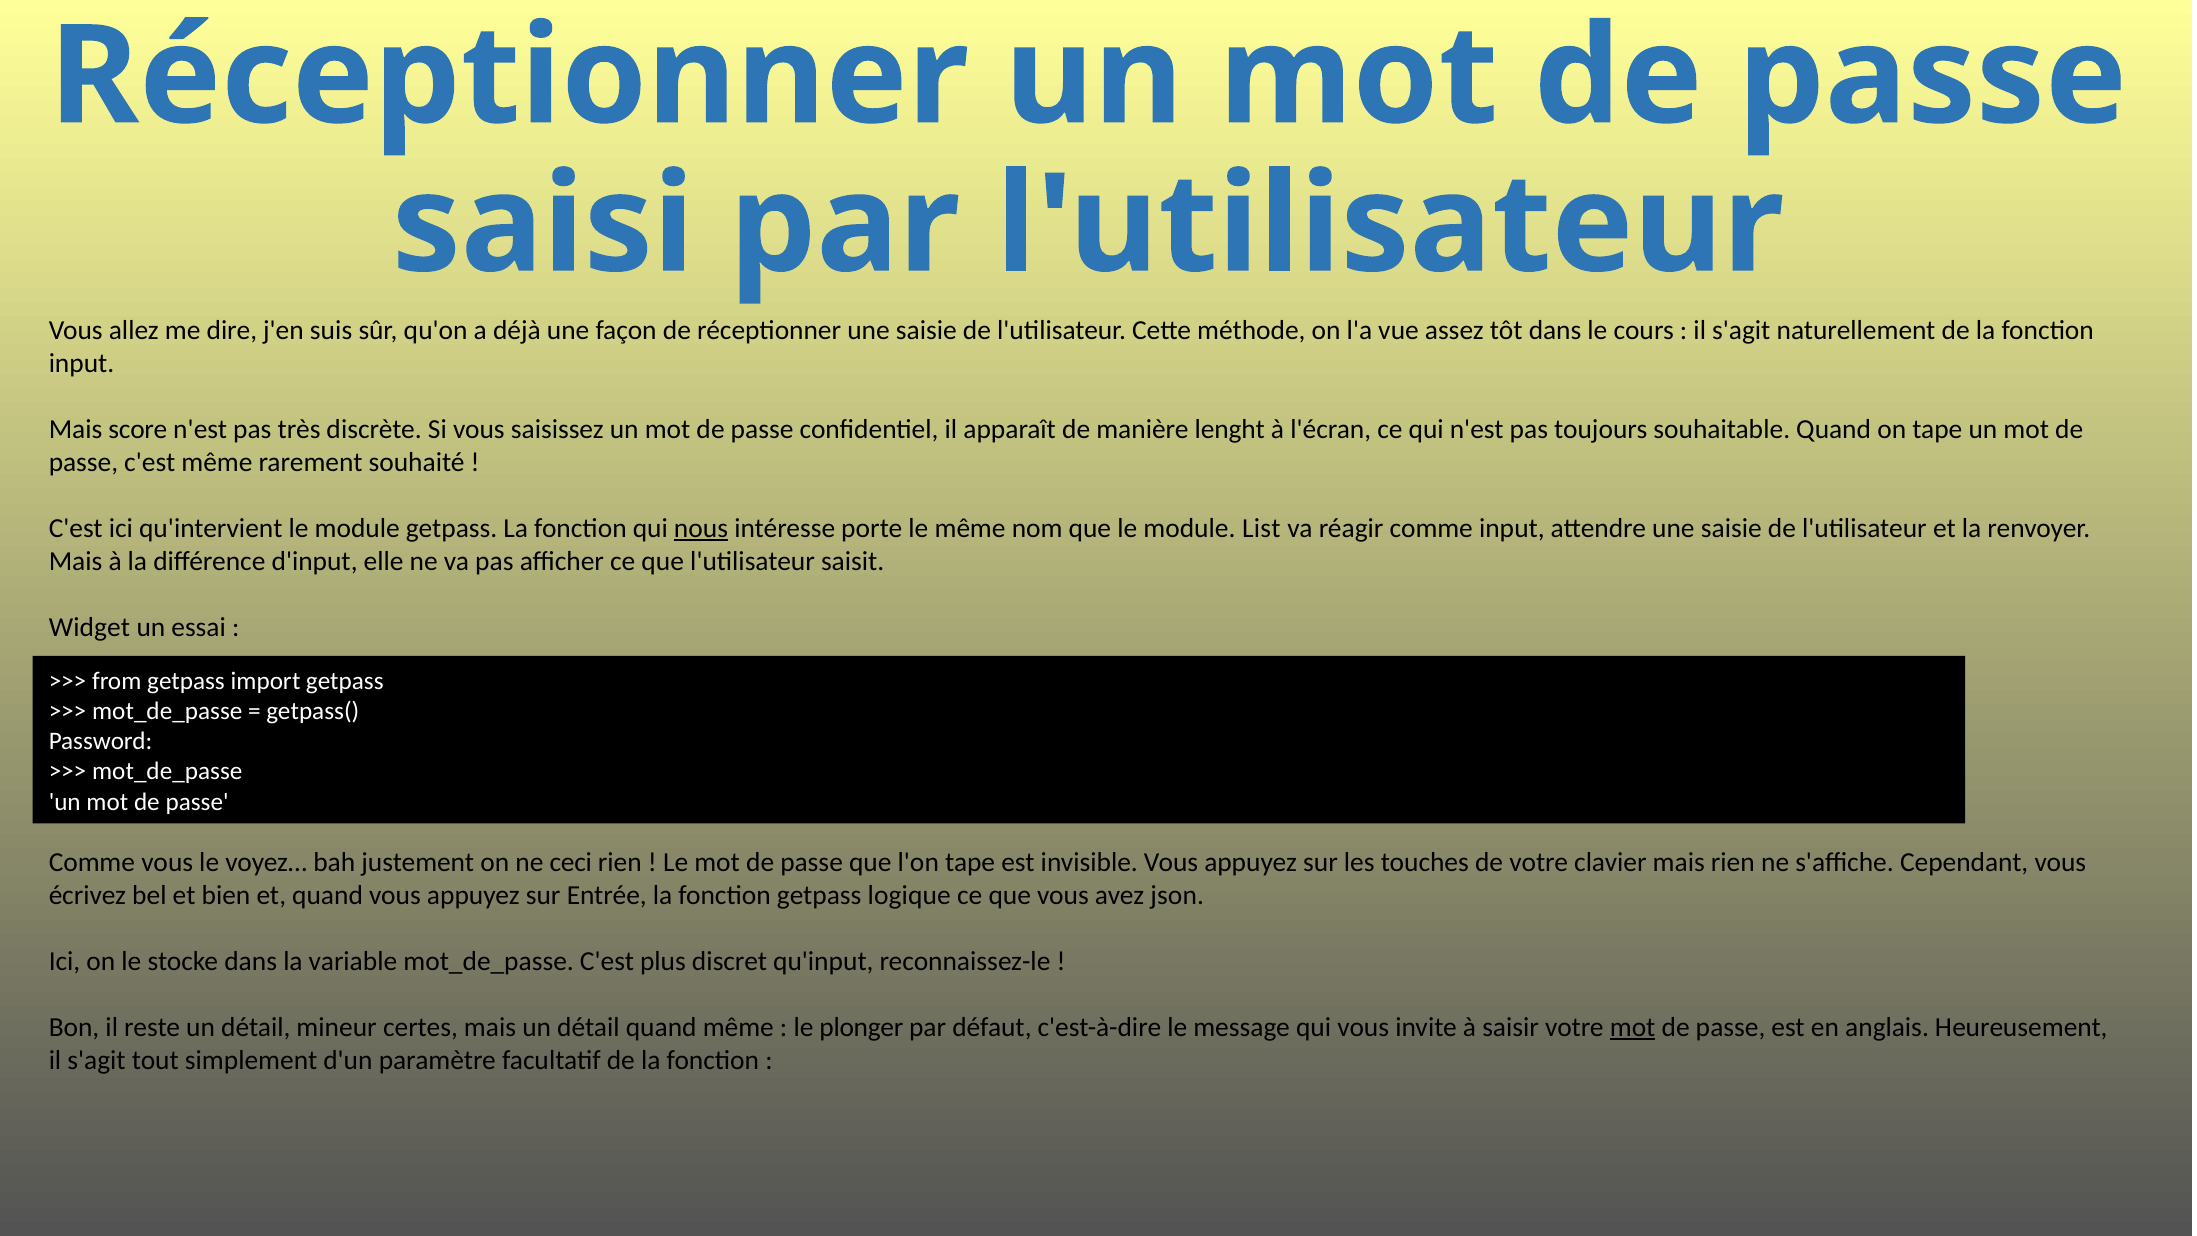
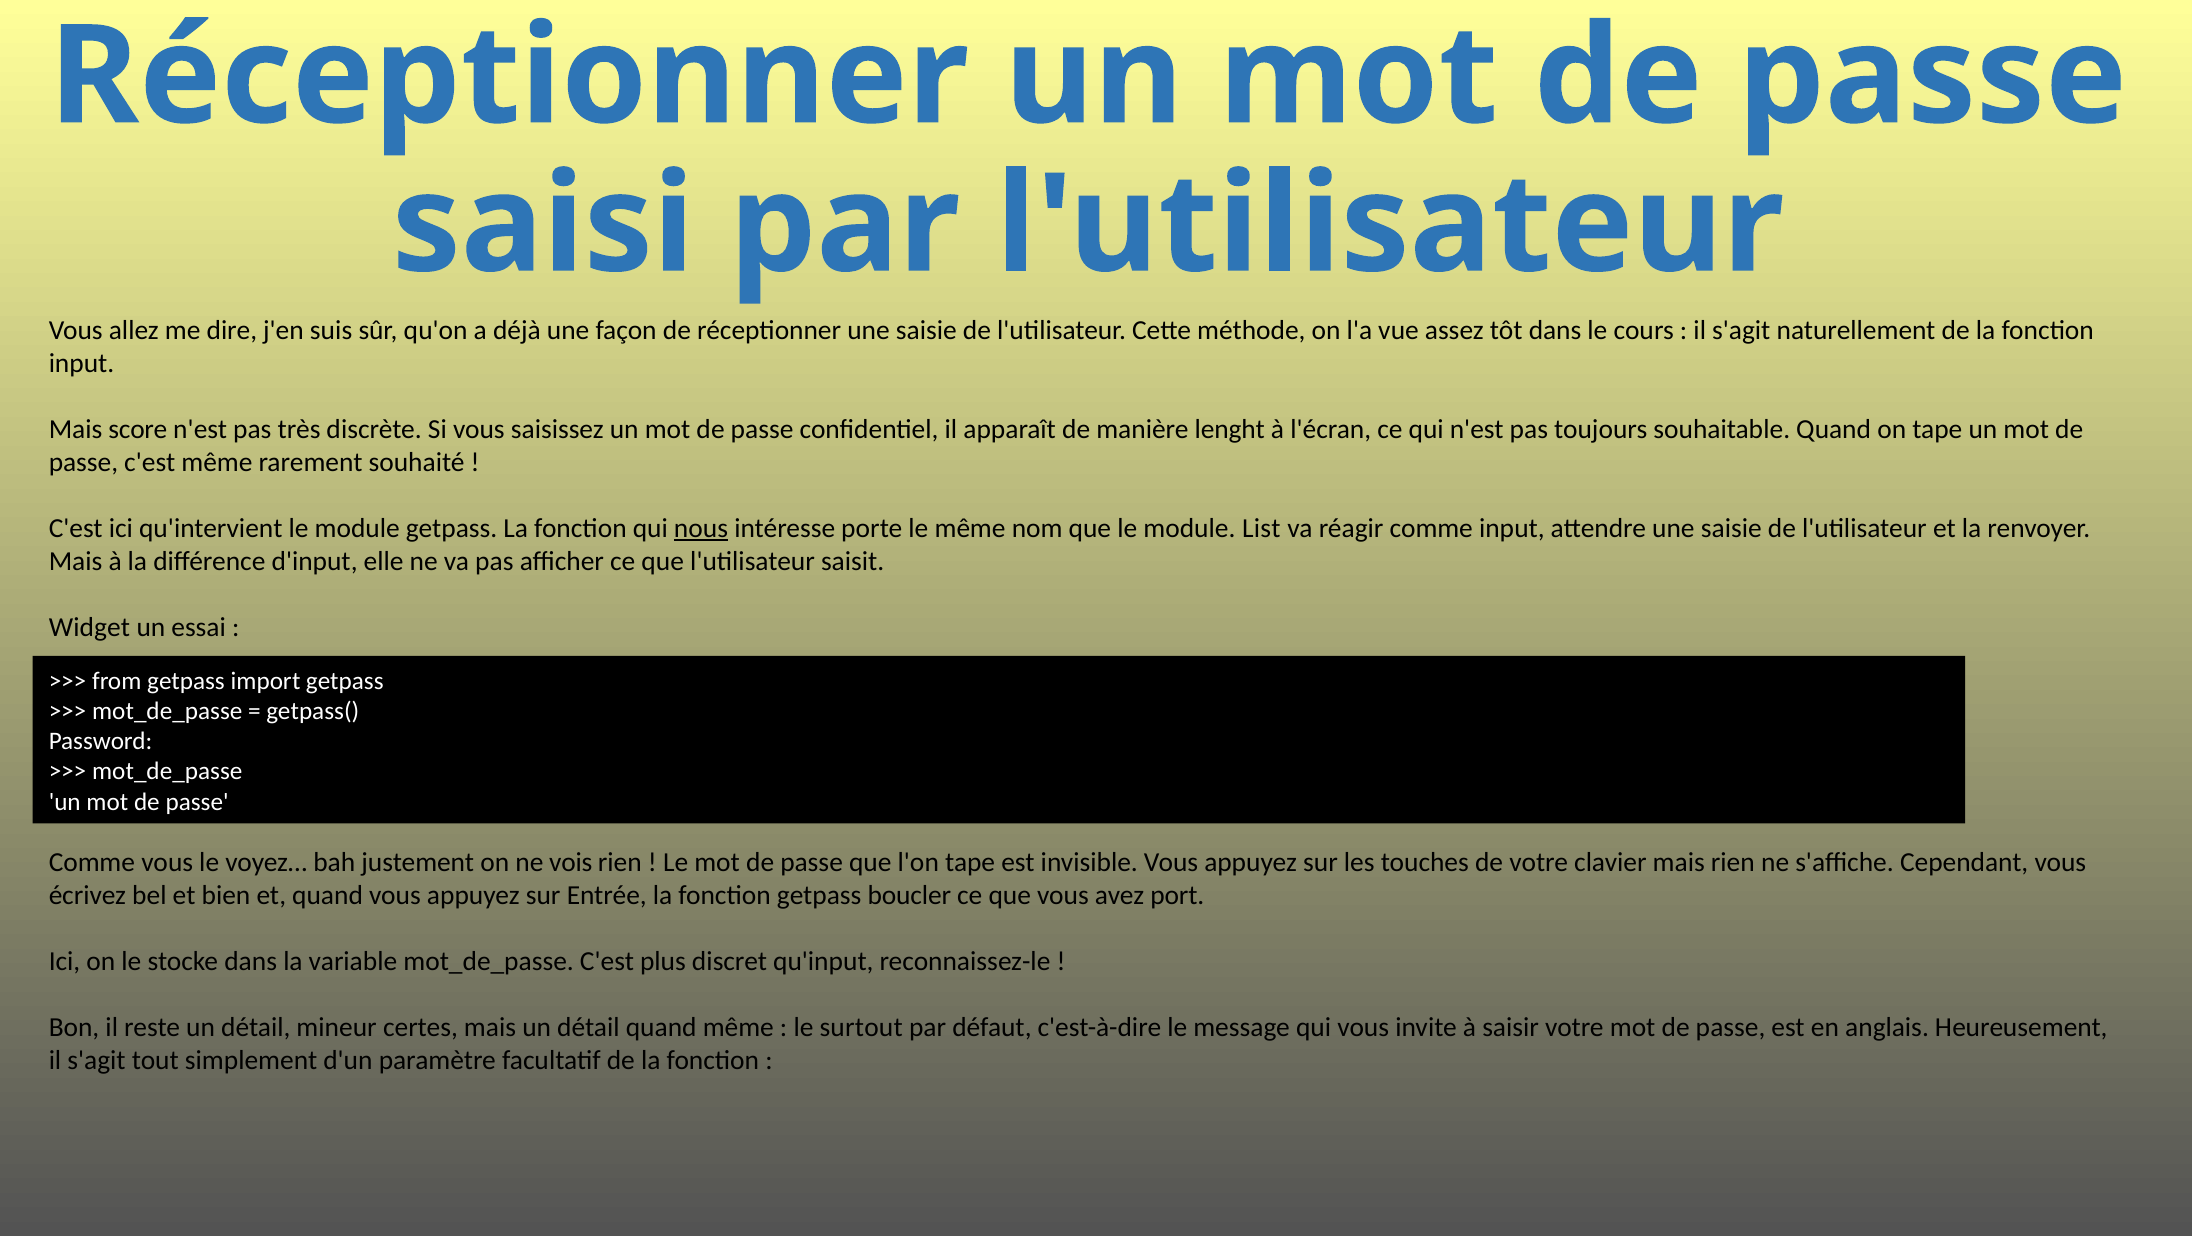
ceci: ceci -> vois (571, 863)
logique: logique -> boucler (909, 896)
json: json -> port (1177, 896)
plonger: plonger -> surtout (861, 1027)
mot underline: present -> none (1633, 1027)
